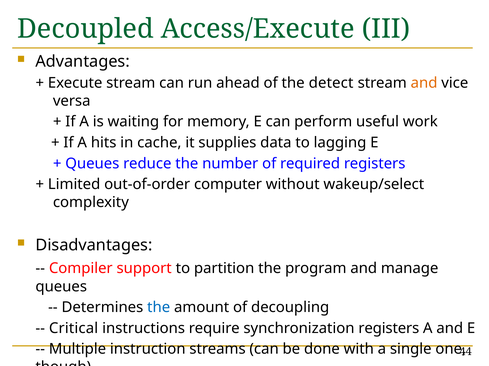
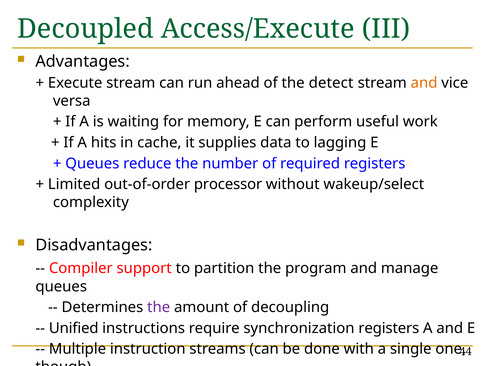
computer: computer -> processor (228, 185)
the colour: blue -> purple (159, 308)
Critical: Critical -> Unified (74, 329)
